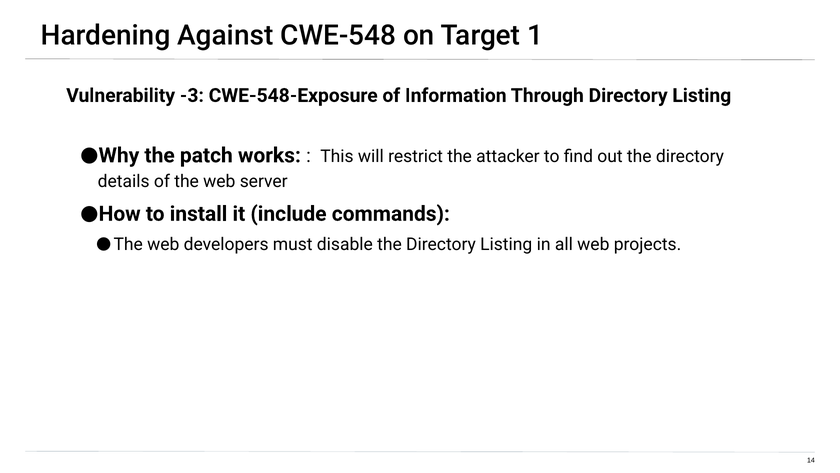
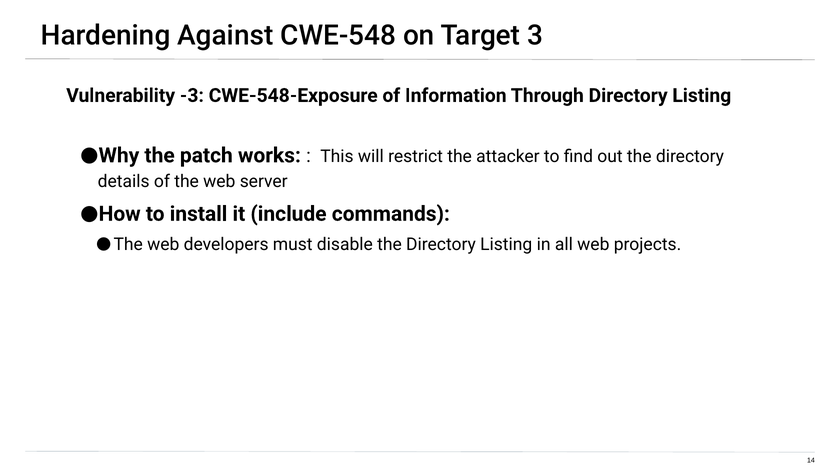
1: 1 -> 3 (535, 36)
